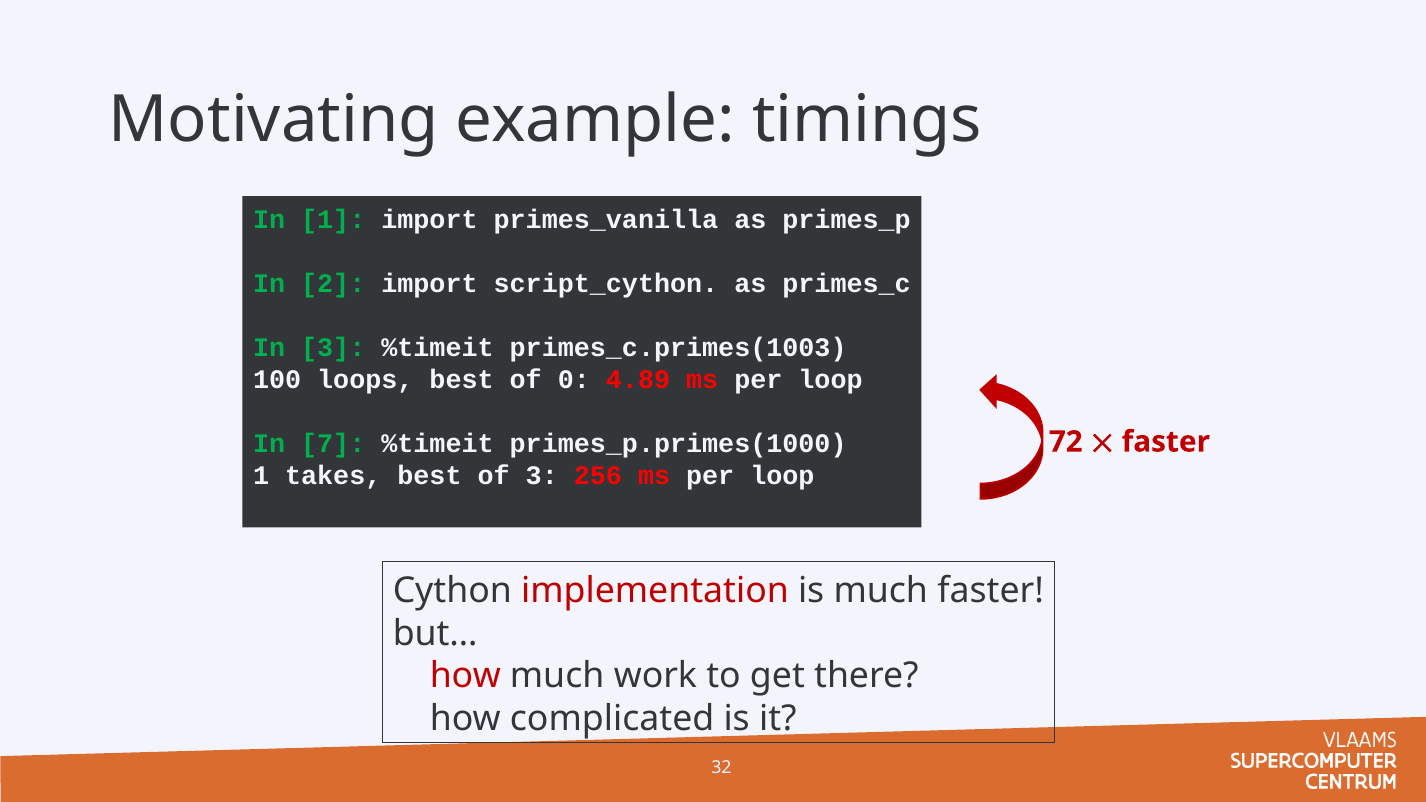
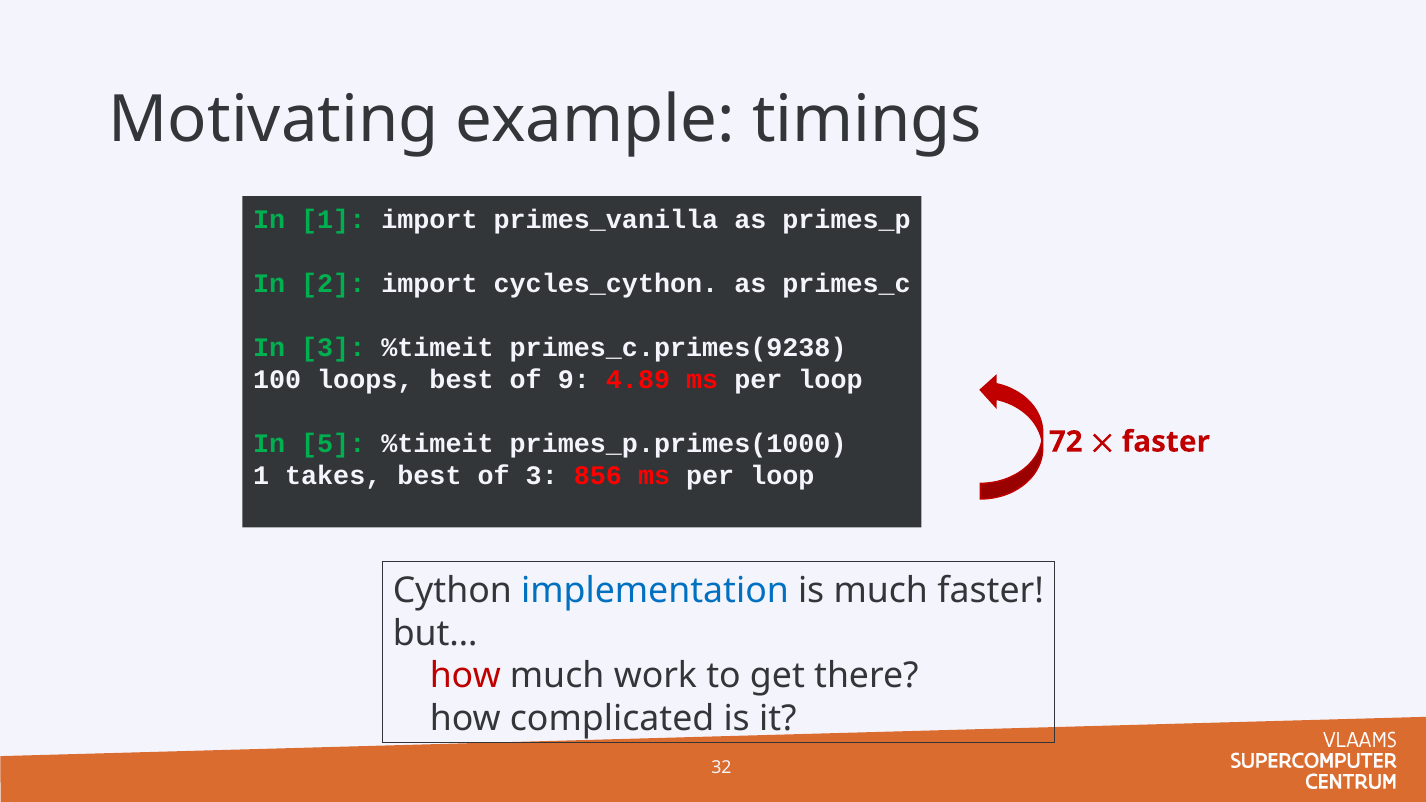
script_cython: script_cython -> cycles_cython (606, 283)
primes_c.primes(1003: primes_c.primes(1003 -> primes_c.primes(9238 (678, 348)
0: 0 -> 9 (574, 380)
7: 7 -> 5 (333, 444)
256: 256 -> 856 (598, 476)
implementation colour: red -> blue (655, 591)
